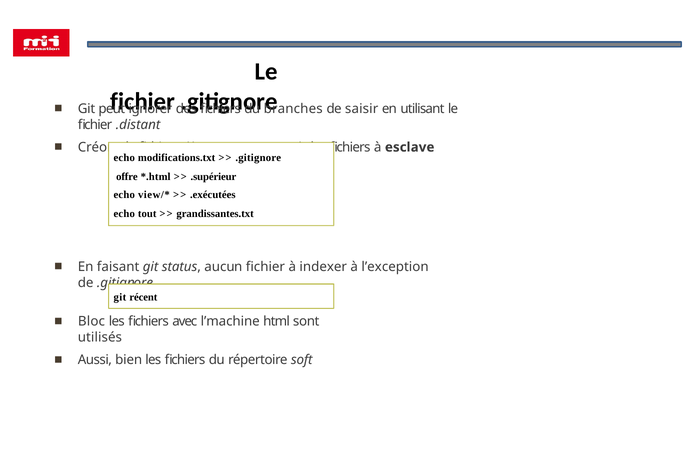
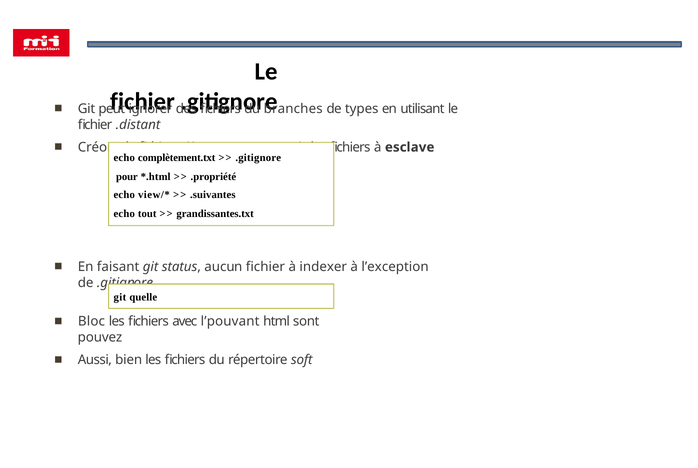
saisir: saisir -> types (362, 109)
modifications.txt: modifications.txt -> complètement.txt (177, 157)
offre: offre -> pour (127, 177)
.supérieur: .supérieur -> .propriété (213, 177)
.exécutées: .exécutées -> .suivantes (213, 194)
récent: récent -> quelle (143, 297)
l’machine: l’machine -> l’pouvant (230, 321)
utilisés: utilisés -> pouvez (100, 337)
